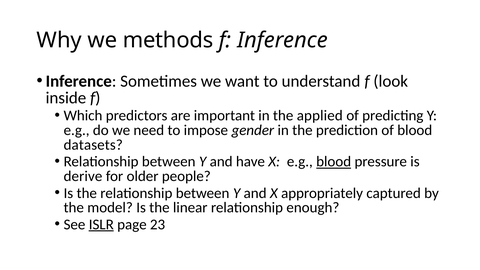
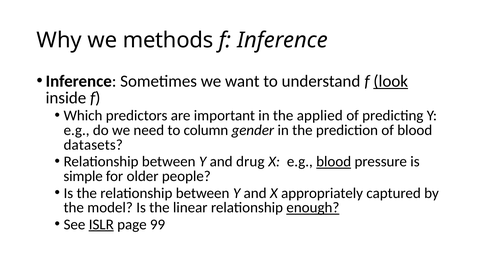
look underline: none -> present (391, 81)
impose: impose -> column (206, 130)
have: have -> drug (250, 162)
derive: derive -> simple (83, 176)
enough underline: none -> present (313, 208)
23: 23 -> 99 (158, 224)
